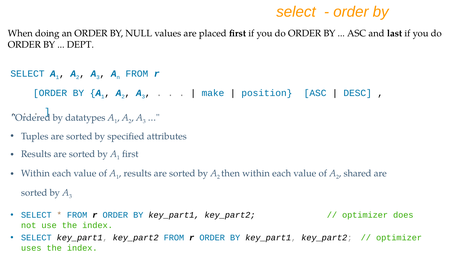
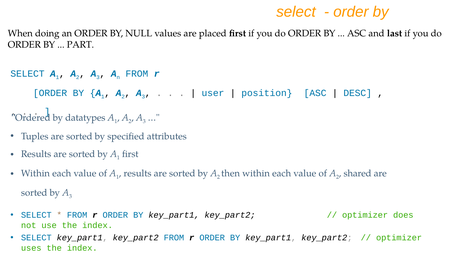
DEPT: DEPT -> PART (80, 45)
make: make -> user (213, 93)
